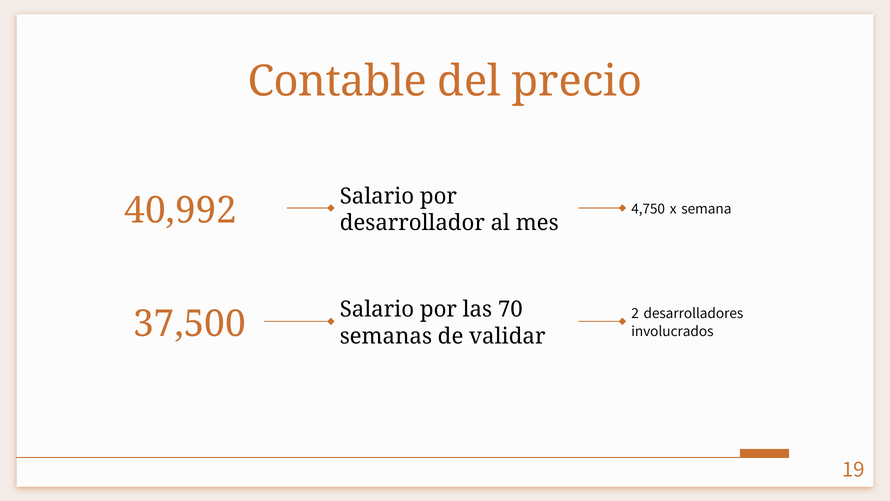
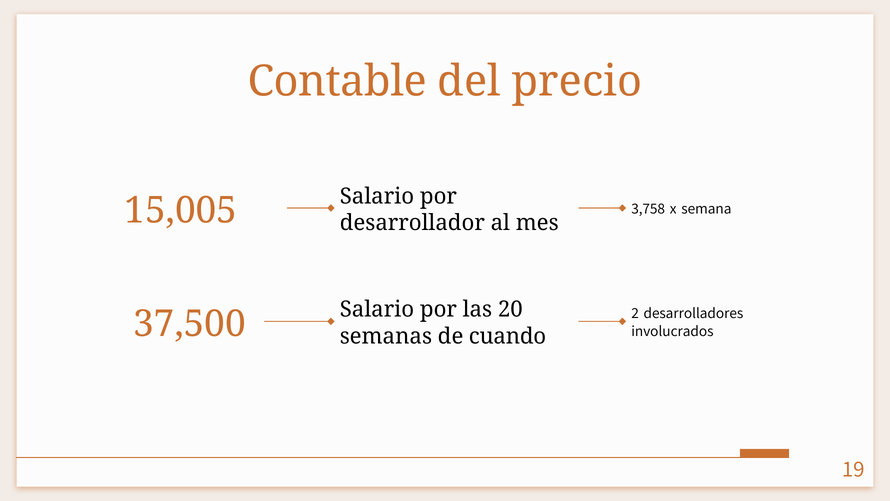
40,992: 40,992 -> 15,005 (181, 210)
4,750: 4,750 -> 3,758 (648, 209)
70: 70 -> 20 (510, 309)
validar: validar -> cuando (507, 336)
